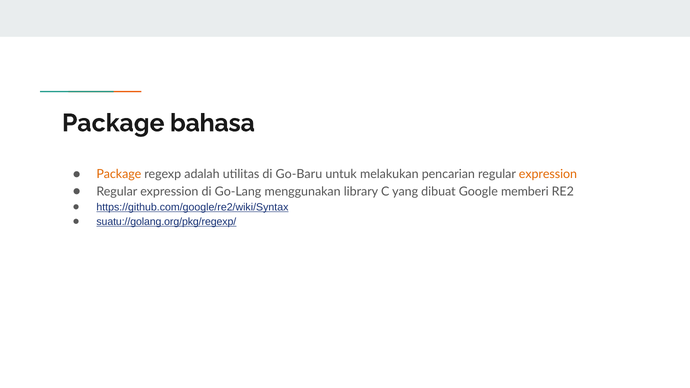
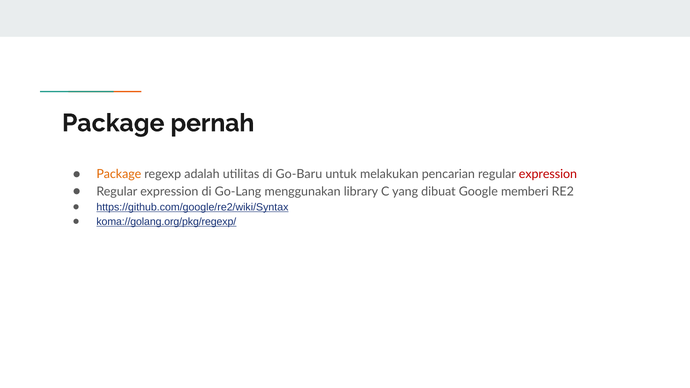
bahasa: bahasa -> pernah (212, 123)
expression colour: orange -> red (548, 174)
suatu://golang.org/pkg/regexp/: suatu://golang.org/pkg/regexp/ -> koma://golang.org/pkg/regexp/ (166, 222)
